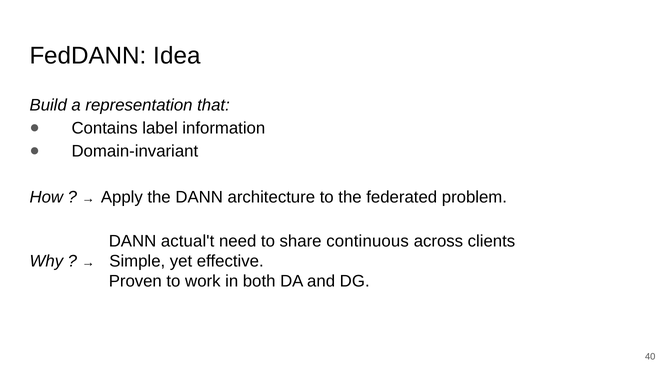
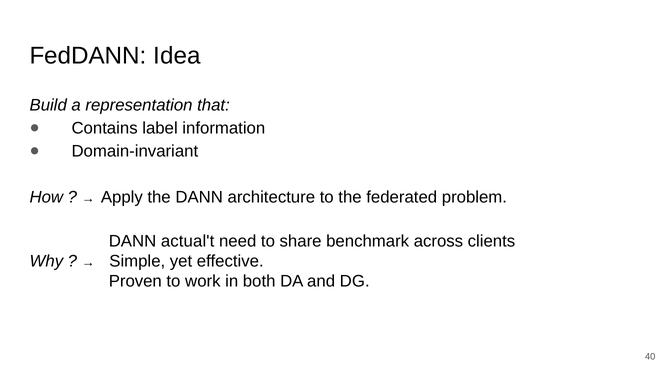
continuous: continuous -> benchmark (368, 241)
